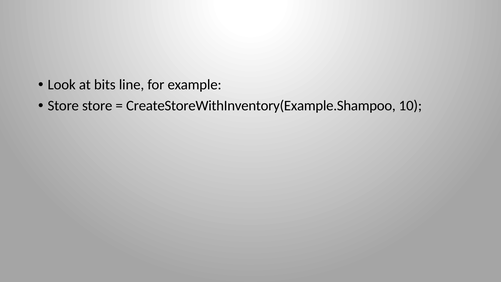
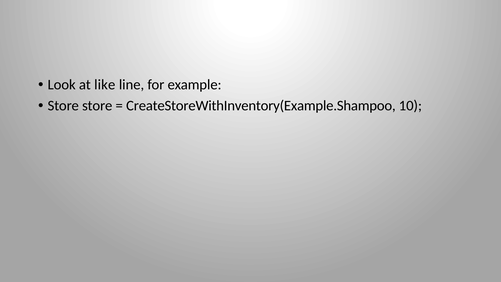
bits: bits -> like (105, 85)
